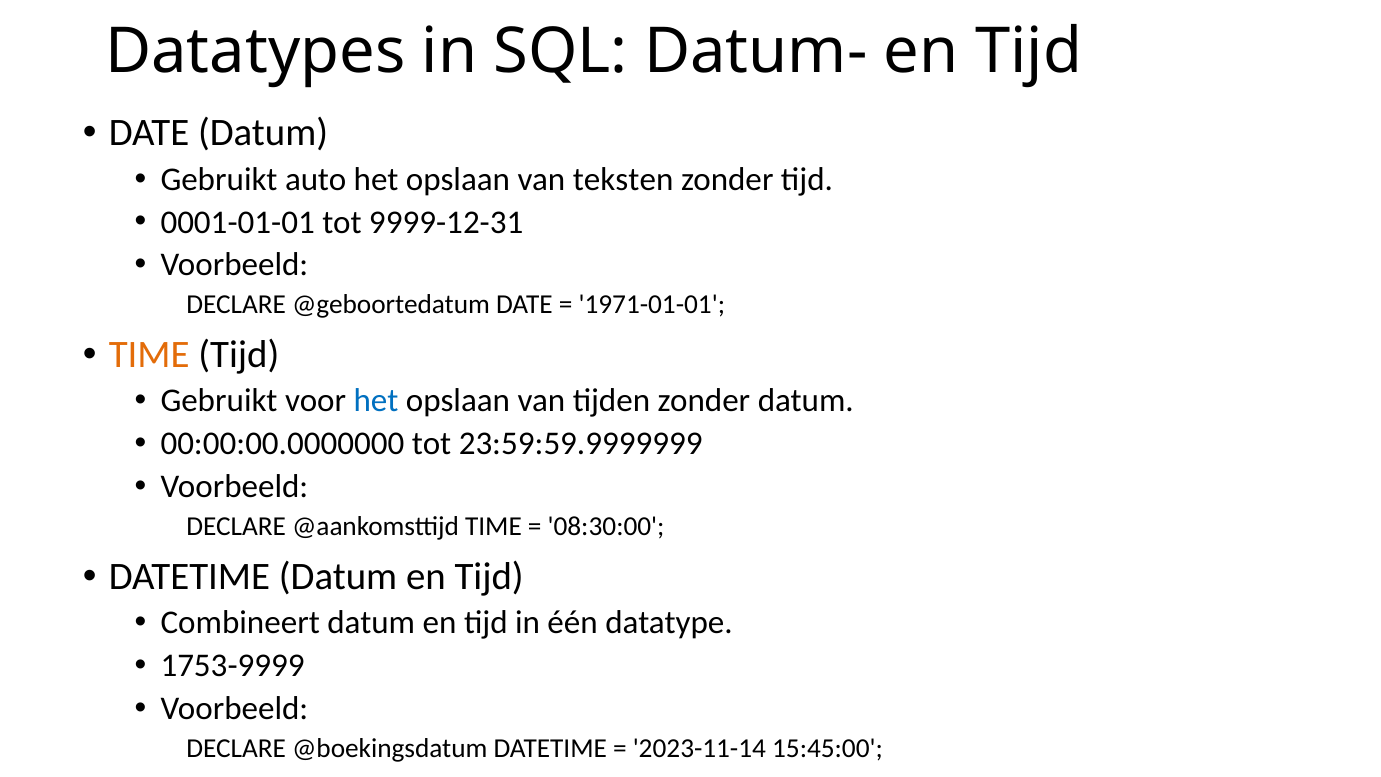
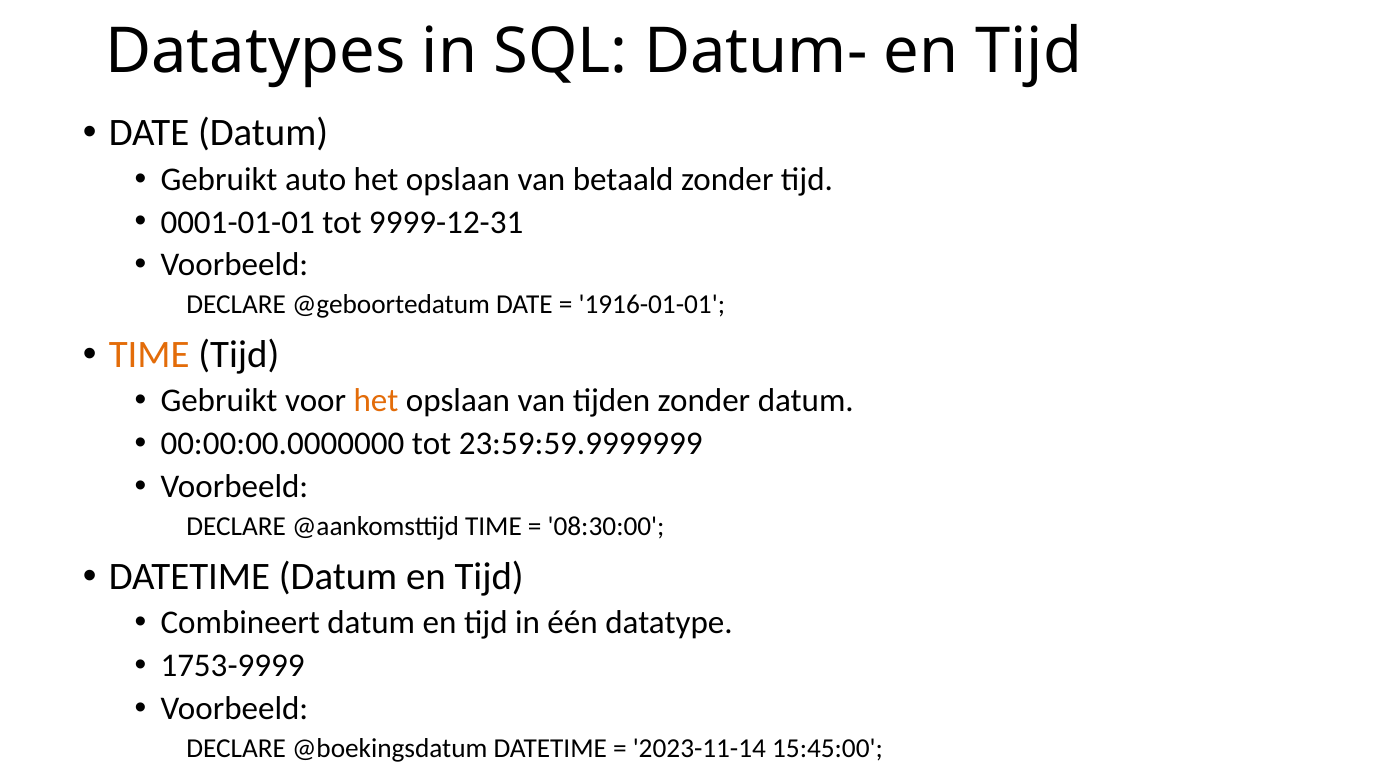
teksten: teksten -> betaald (623, 179)
1971-01-01: 1971-01-01 -> 1916-01-01 (652, 305)
het colour: blue -> orange (376, 401)
